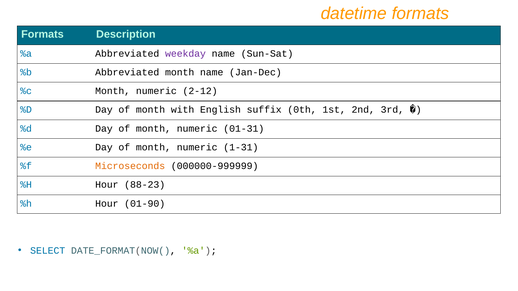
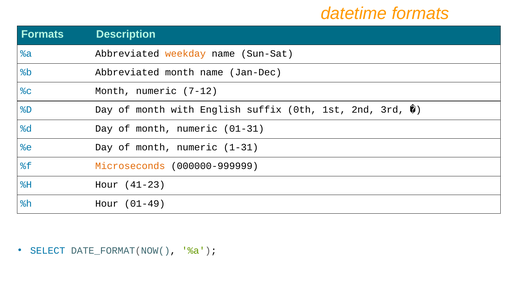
weekday colour: purple -> orange (186, 54)
2-12: 2-12 -> 7-12 (200, 91)
88-23: 88-23 -> 41-23 (145, 185)
01-90: 01-90 -> 01-49 (145, 204)
